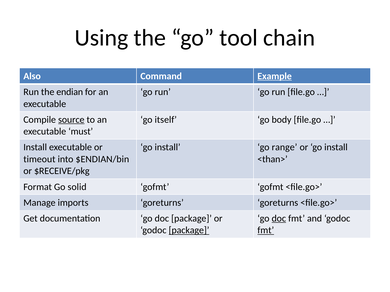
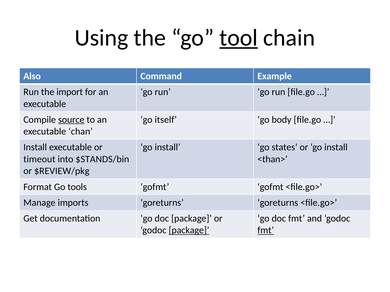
tool underline: none -> present (239, 38)
Example underline: present -> none (275, 76)
endian: endian -> import (70, 92)
must: must -> chan (81, 132)
range: range -> states (285, 148)
$ENDIAN/bin: $ENDIAN/bin -> $STANDS/bin (102, 159)
$RECEIVE/pkg: $RECEIVE/pkg -> $REVIEW/pkg (62, 171)
solid: solid -> tools (77, 187)
doc underline: present -> none (279, 219)
